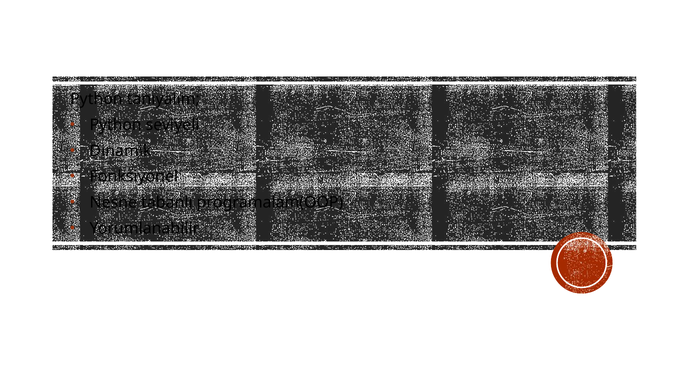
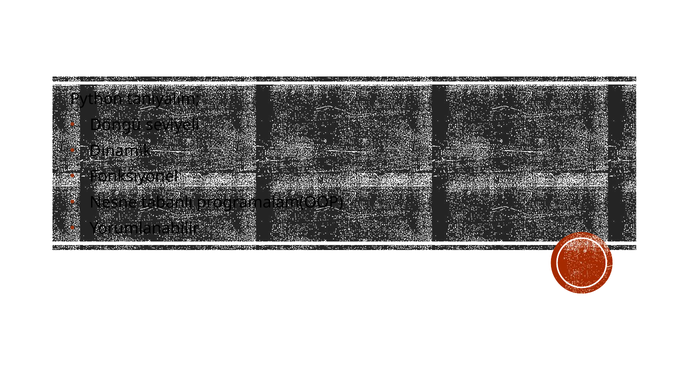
Python: Python -> Döngü (115, 125)
